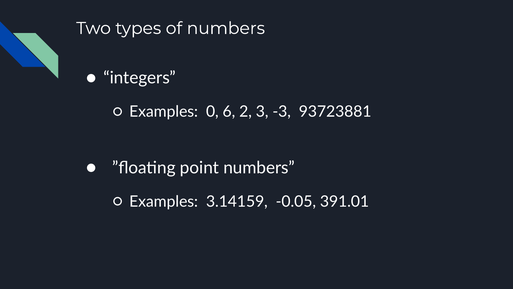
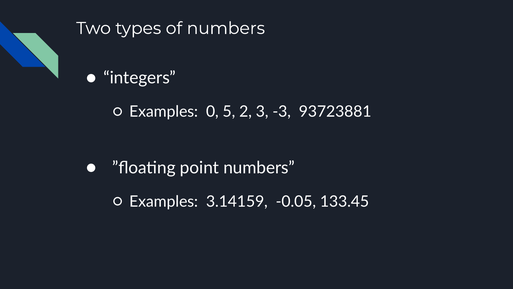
6: 6 -> 5 (229, 112)
391.01: 391.01 -> 133.45 (344, 201)
